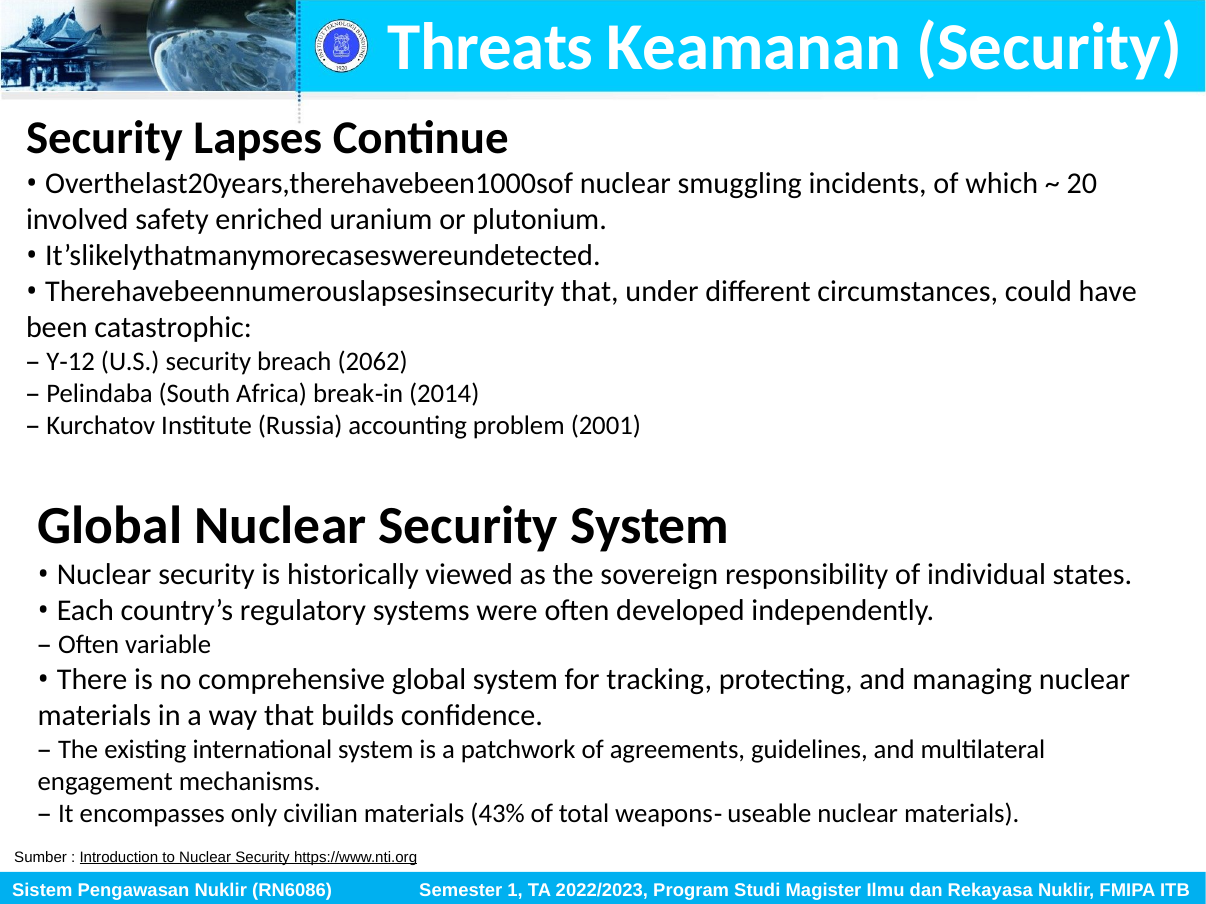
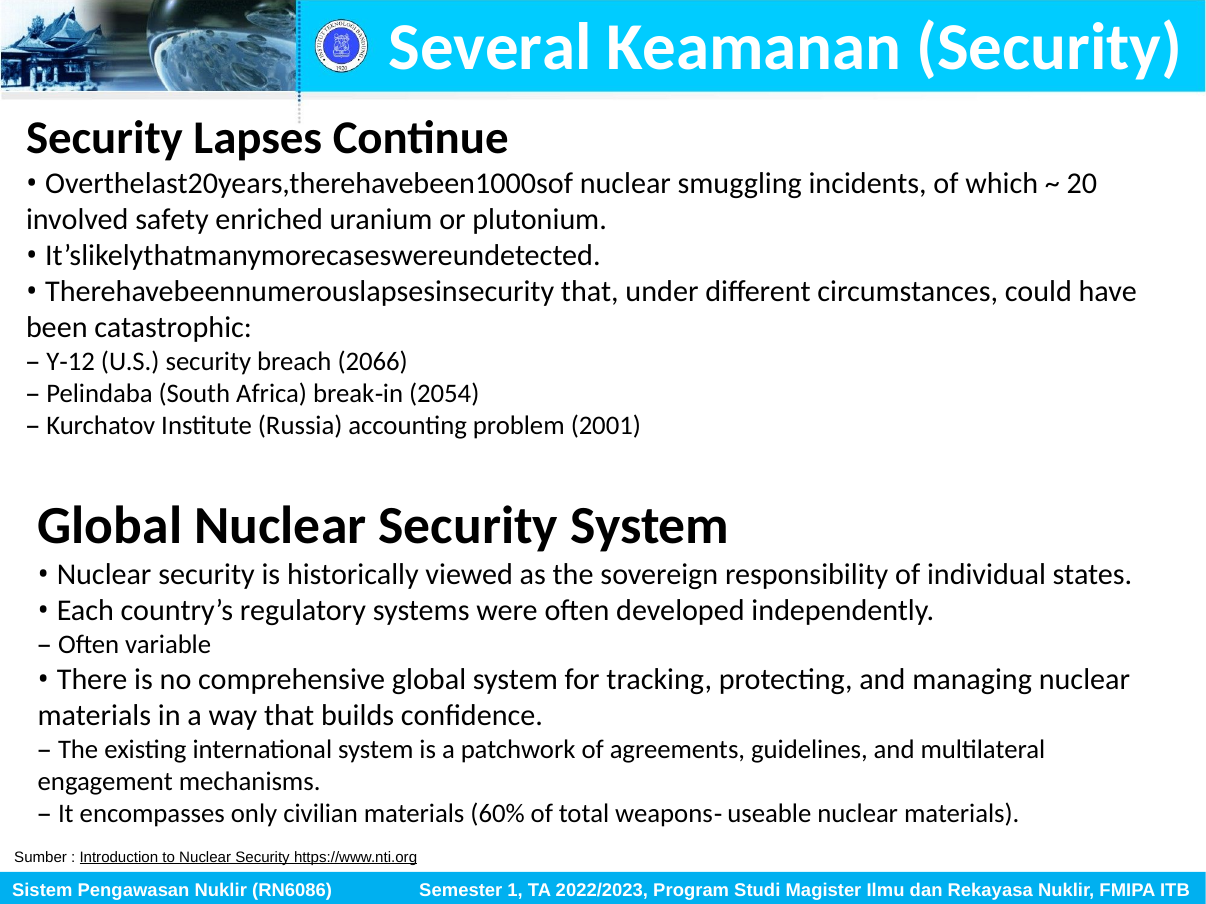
Threats: Threats -> Several (490, 47)
2062: 2062 -> 2066 (373, 362)
2014: 2014 -> 2054 (444, 394)
43%: 43% -> 60% (498, 814)
